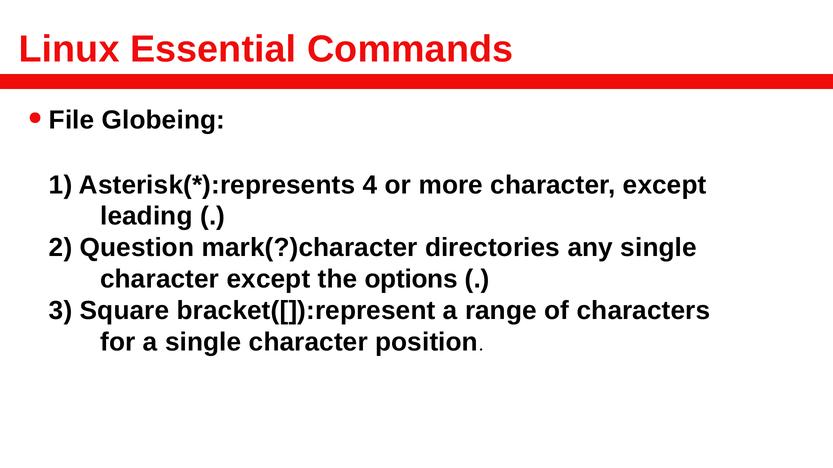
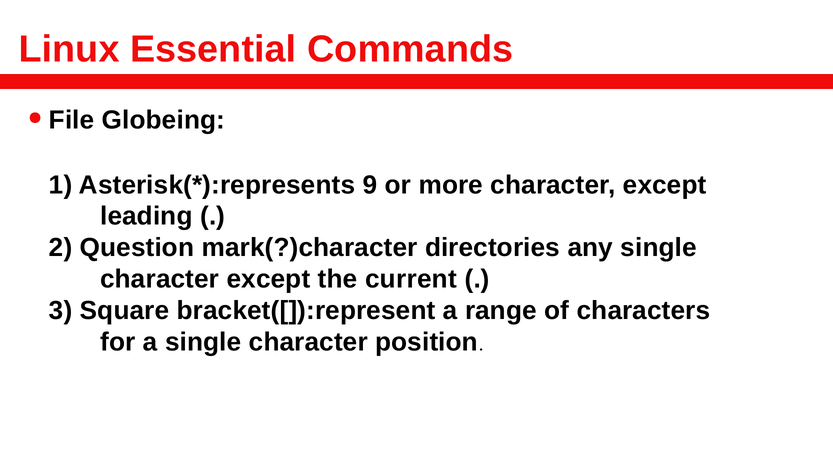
4: 4 -> 9 (370, 185)
options: options -> current (411, 279)
